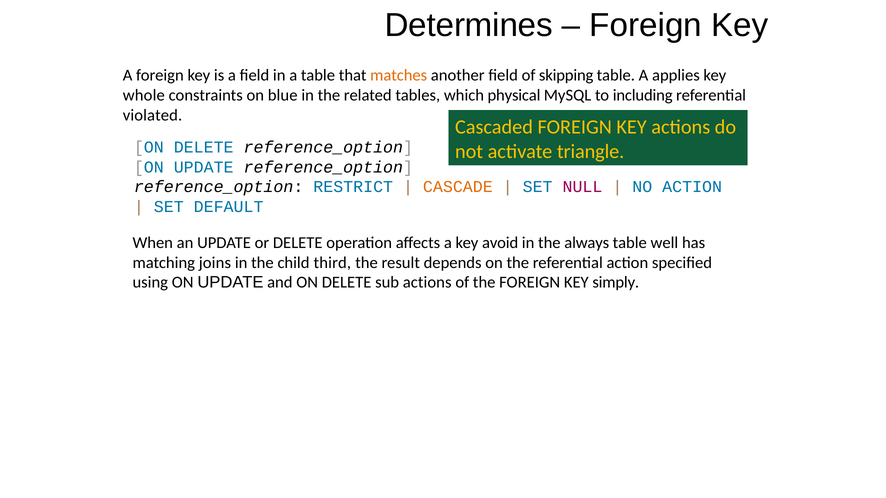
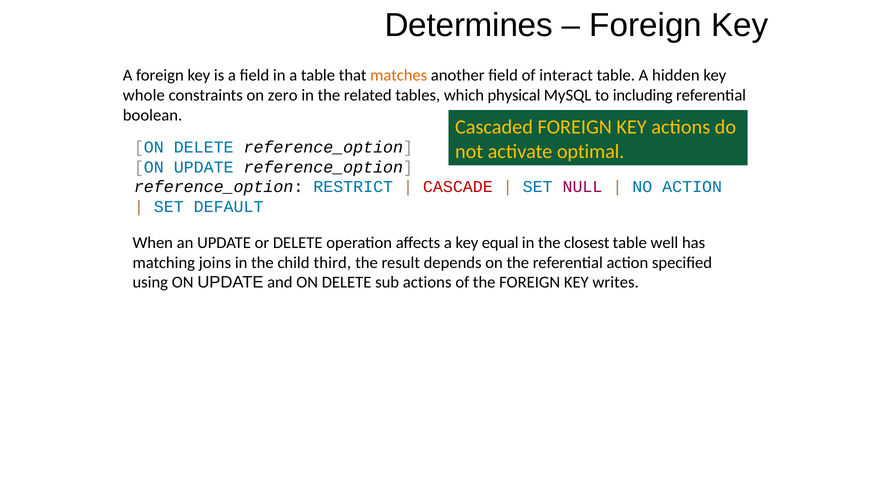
skipping: skipping -> interact (566, 75)
applies: applies -> hidden (676, 75)
blue: blue -> zero (283, 95)
violated: violated -> boolean (153, 115)
triangle: triangle -> optimal (591, 151)
CASCADE colour: orange -> red (458, 187)
avoid: avoid -> equal (500, 243)
always: always -> closest (587, 243)
simply: simply -> writes (616, 283)
